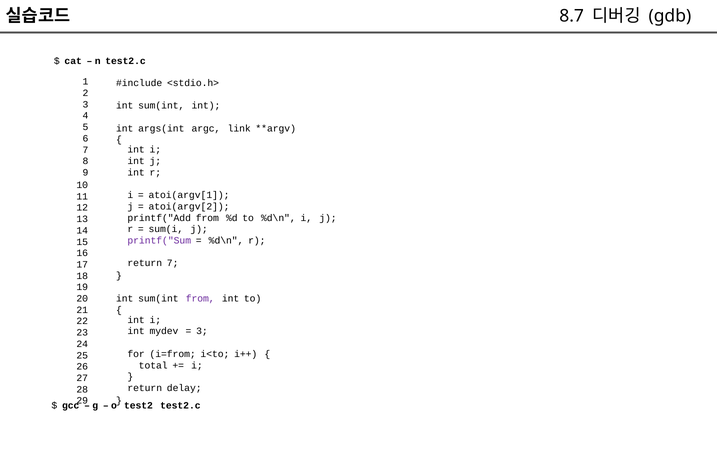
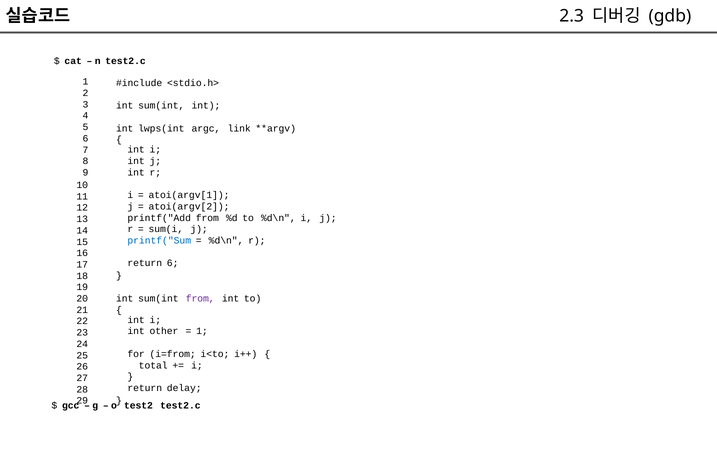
8.7: 8.7 -> 2.3 (572, 16)
args(int: args(int -> lwps(int (161, 128)
printf("Sum colour: purple -> blue (159, 241)
return 7: 7 -> 6 (173, 263)
mydev: mydev -> other (164, 331)
3: 3 -> 1 (202, 331)
